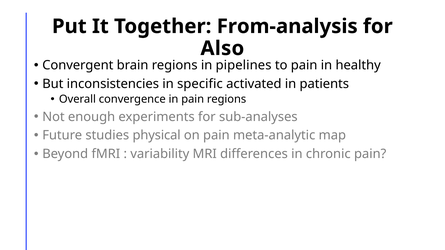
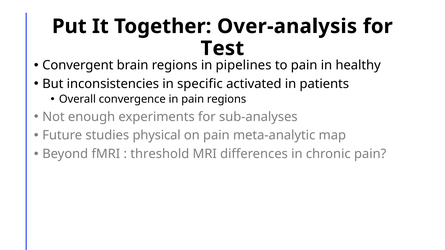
From-analysis: From-analysis -> Over-analysis (287, 26)
Also: Also -> Test (222, 48)
variability: variability -> threshold (160, 154)
